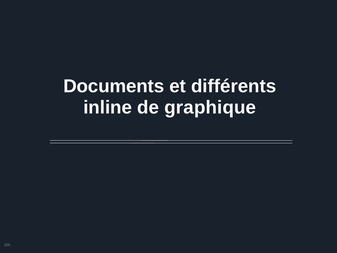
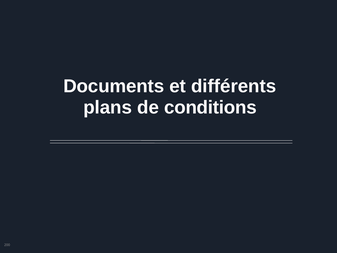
inline: inline -> plans (108, 107)
graphique: graphique -> conditions (210, 107)
